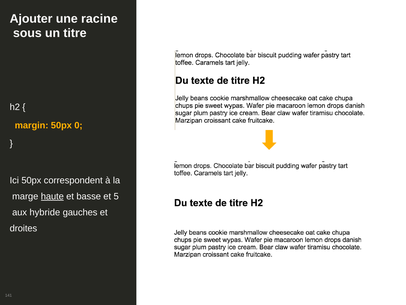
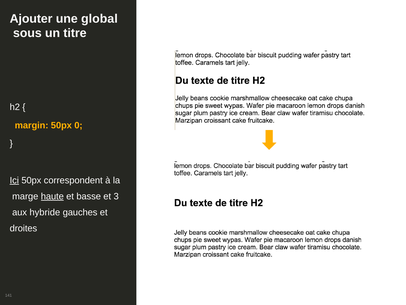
racine: racine -> global (99, 19)
Ici underline: none -> present (14, 180)
5: 5 -> 3 (116, 196)
